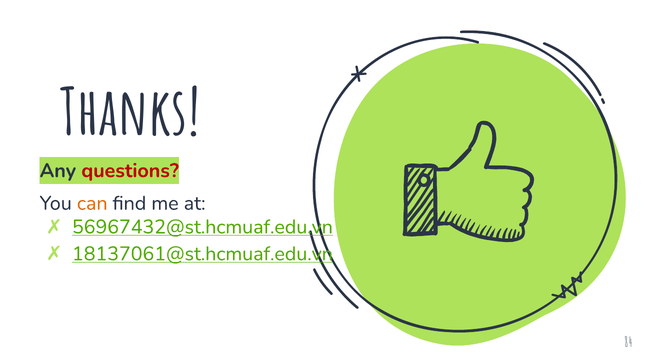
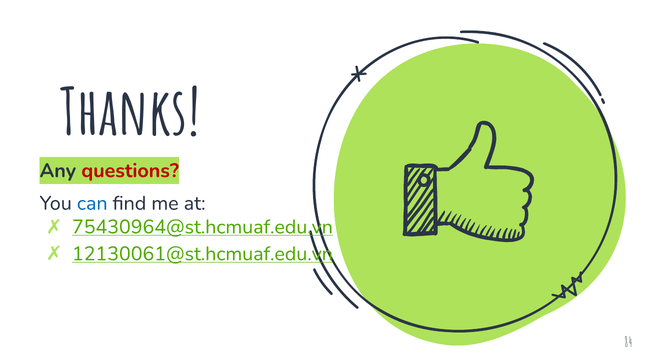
can colour: orange -> blue (92, 203)
56967432@st.hcmuaf.edu.vn: 56967432@st.hcmuaf.edu.vn -> 75430964@st.hcmuaf.edu.vn (202, 227)
18137061@st.hcmuaf.edu.vn: 18137061@st.hcmuaf.edu.vn -> 12130061@st.hcmuaf.edu.vn (202, 254)
